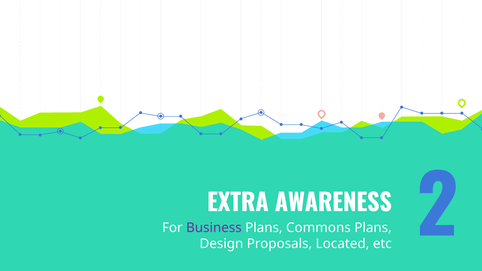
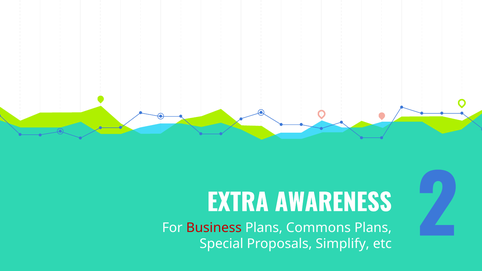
Business colour: purple -> red (214, 228)
Design: Design -> Special (221, 244)
Located: Located -> Simplify (343, 244)
